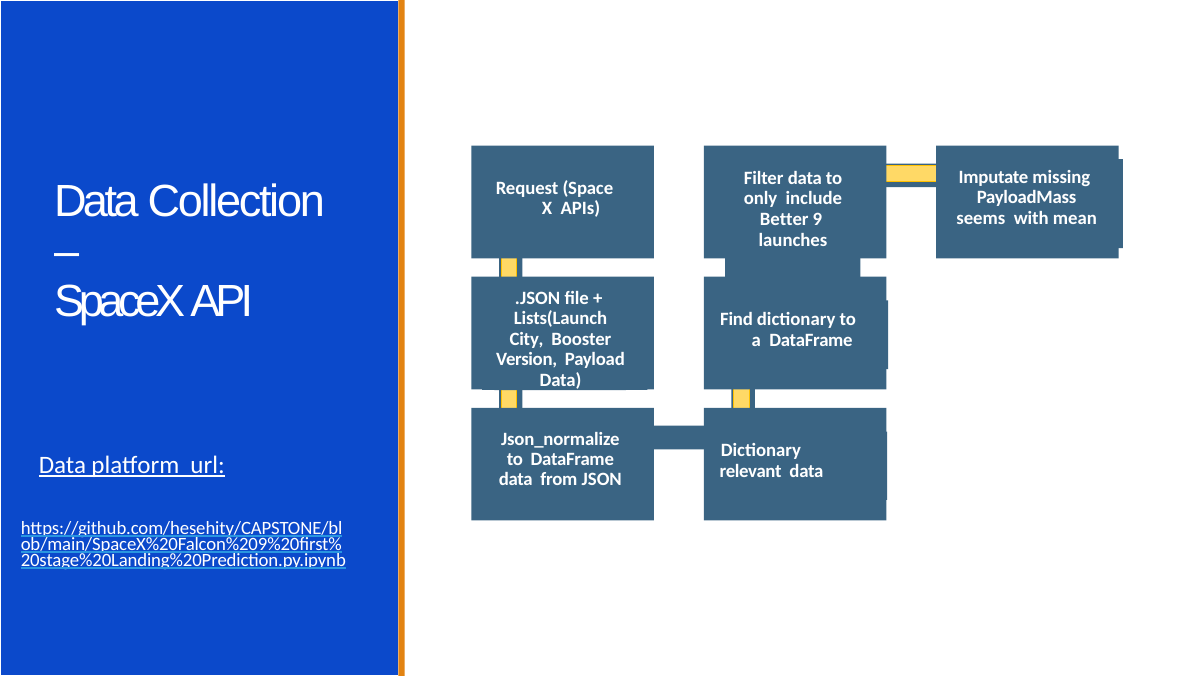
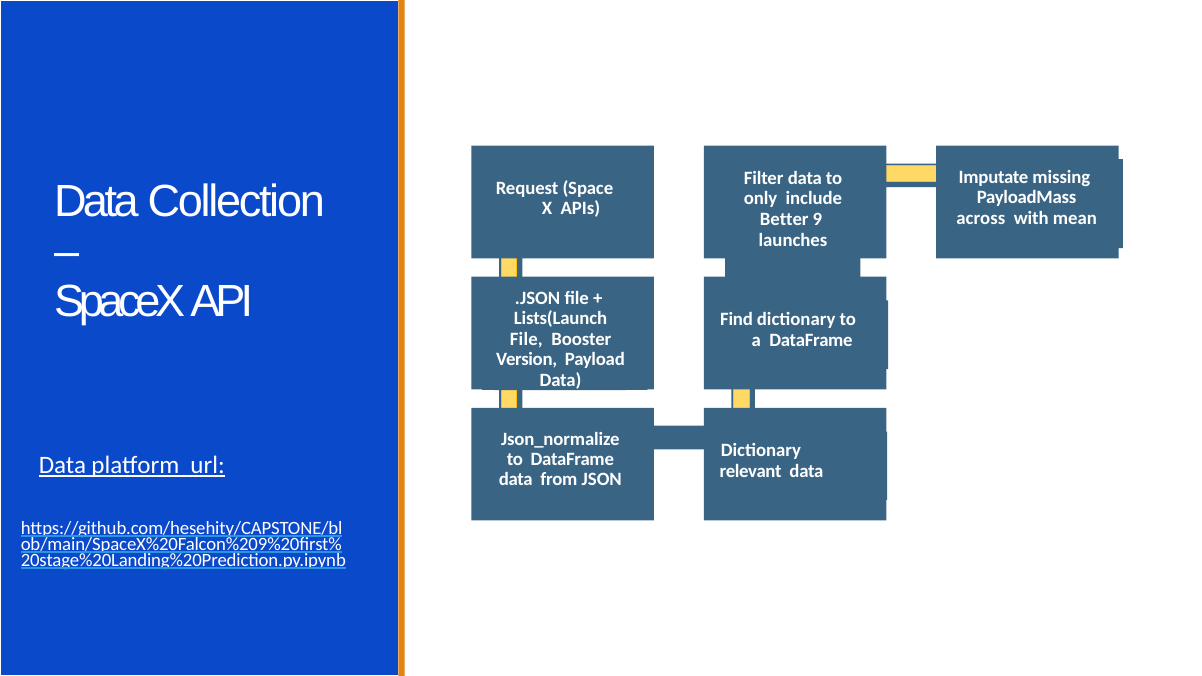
seems: seems -> across (981, 218)
City: City -> File (526, 339)
